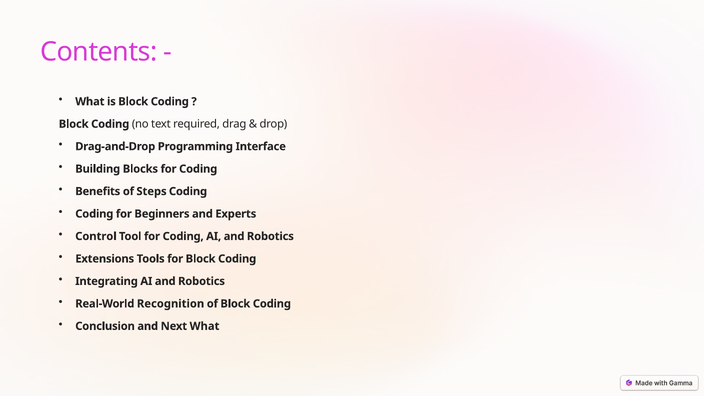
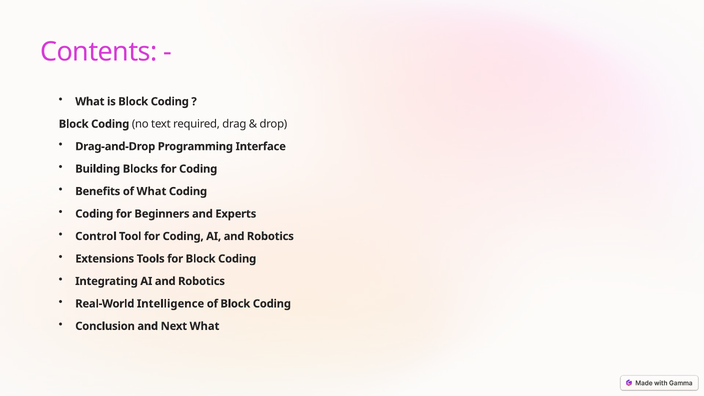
of Steps: Steps -> What (151, 191)
Recognition: Recognition -> Intelligence (171, 304)
